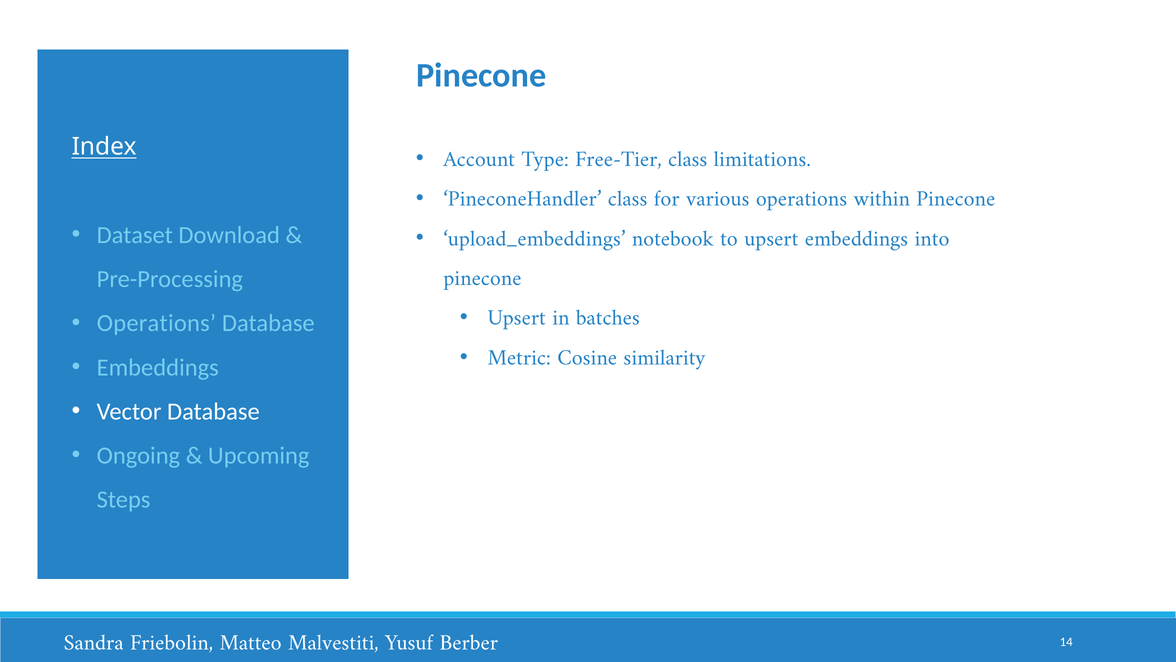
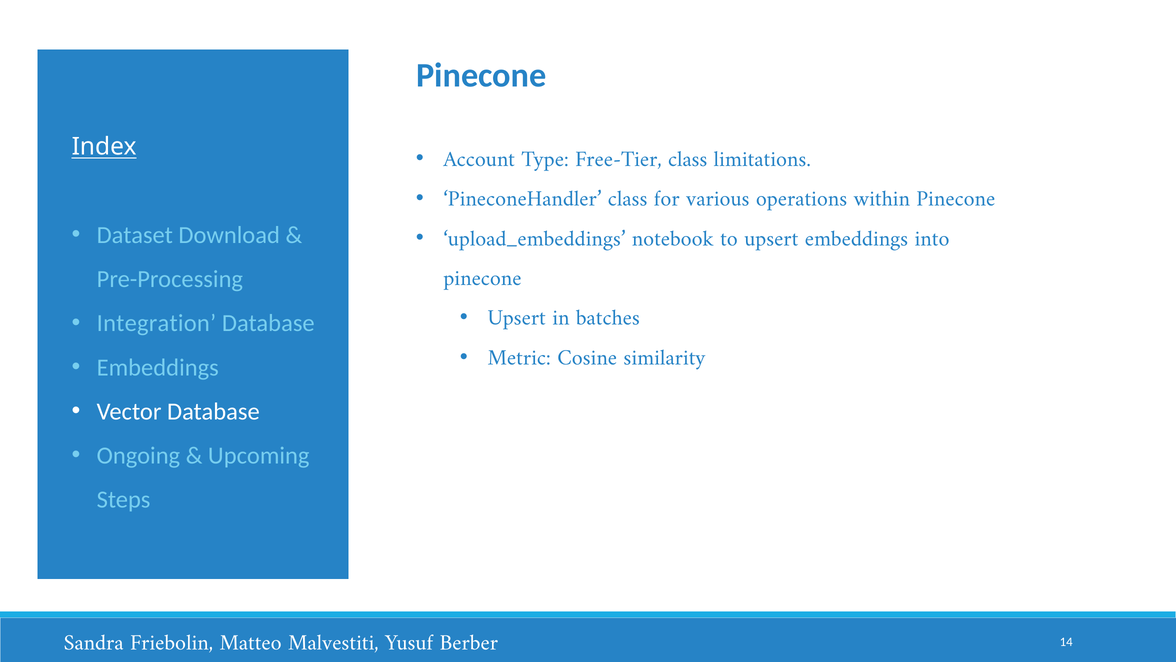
Operations: Operations -> Integration (156, 323)
